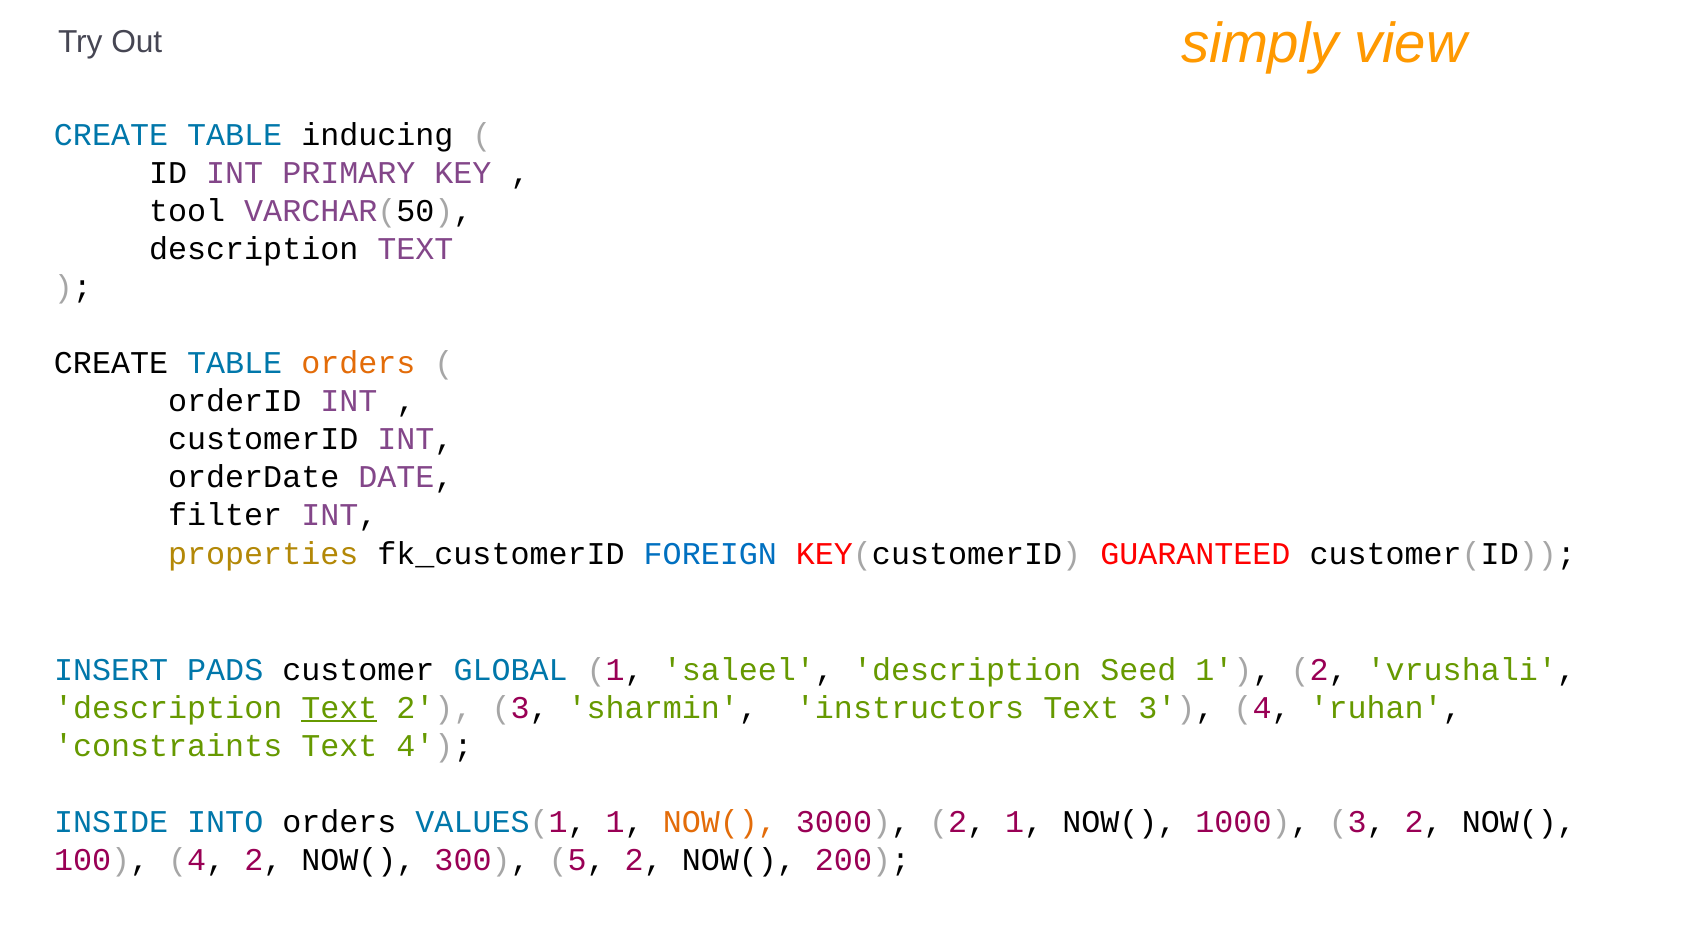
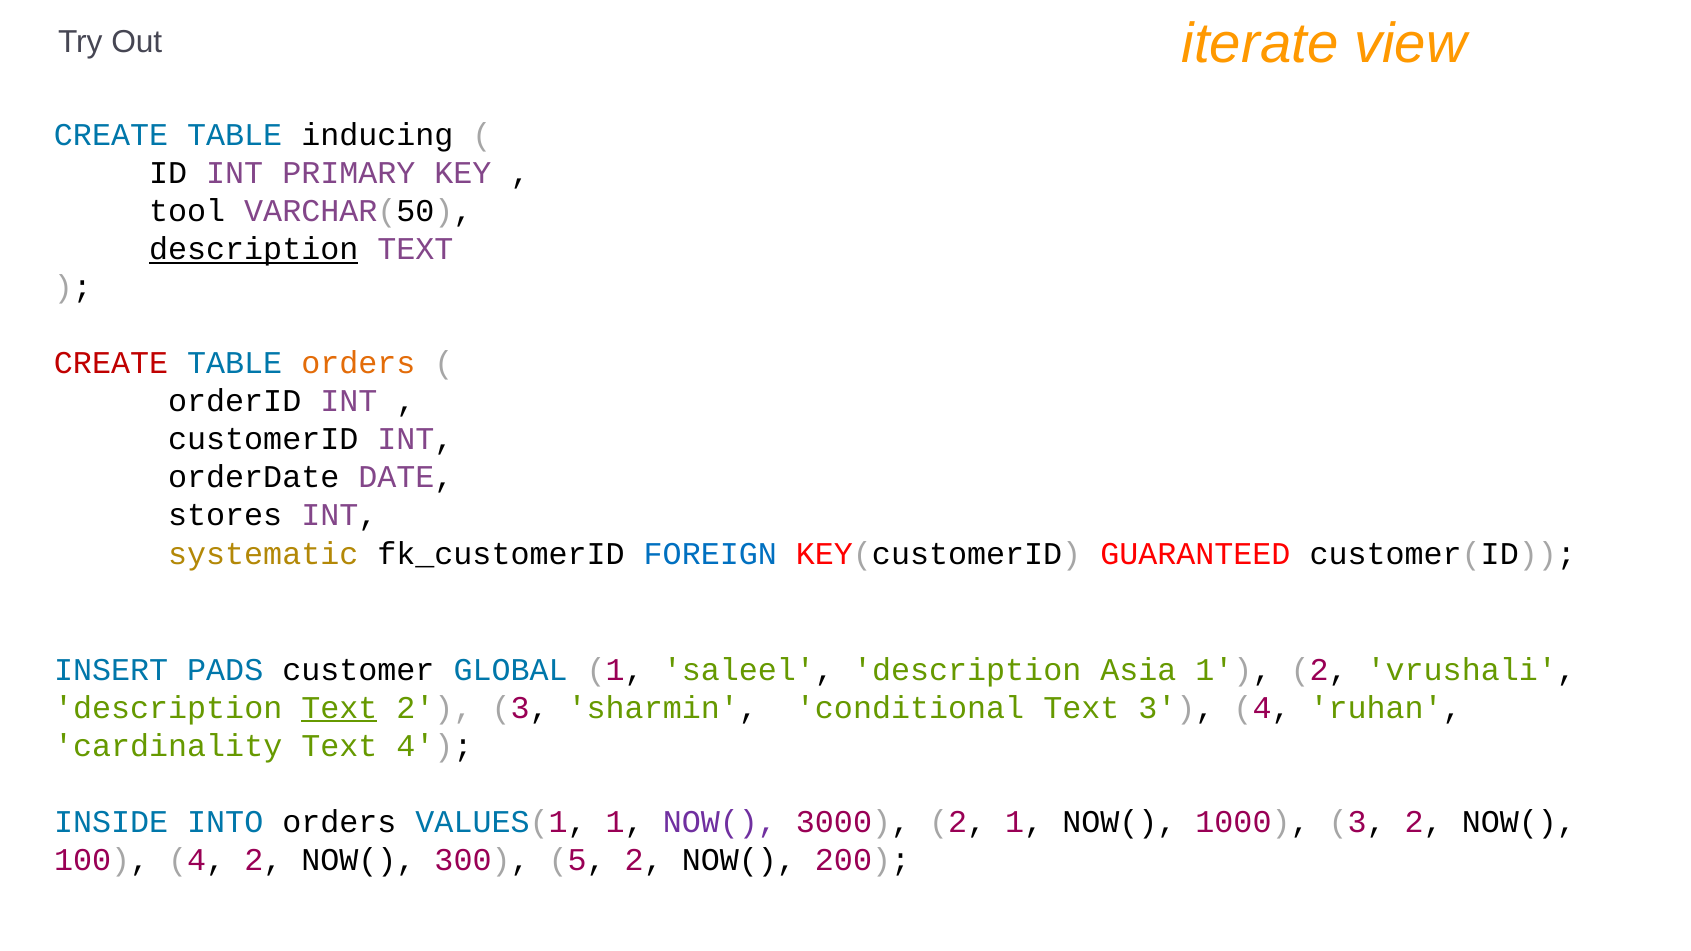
simply: simply -> iterate (1260, 44)
description underline: none -> present (254, 249)
CREATE colour: black -> red (111, 363)
filter: filter -> stores (225, 516)
properties: properties -> systematic (263, 554)
Seed: Seed -> Asia (1138, 670)
instructors: instructors -> conditional (910, 708)
constraints: constraints -> cardinality (168, 746)
NOW( colour: orange -> purple (720, 822)
